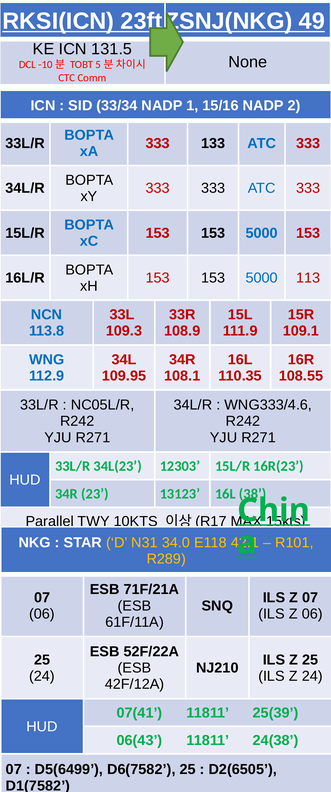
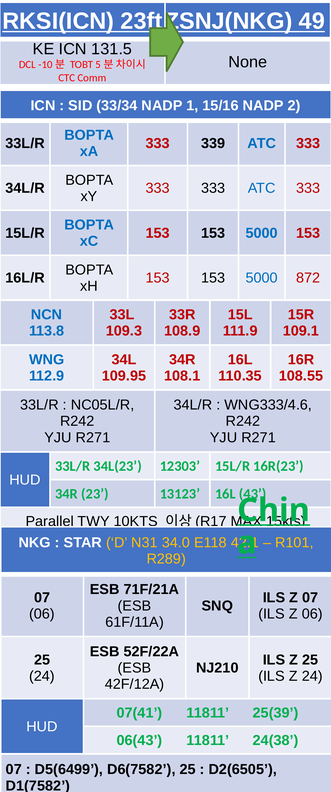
133: 133 -> 339 (213, 143)
113: 113 -> 872 (308, 278)
38: 38 -> 43 (253, 494)
